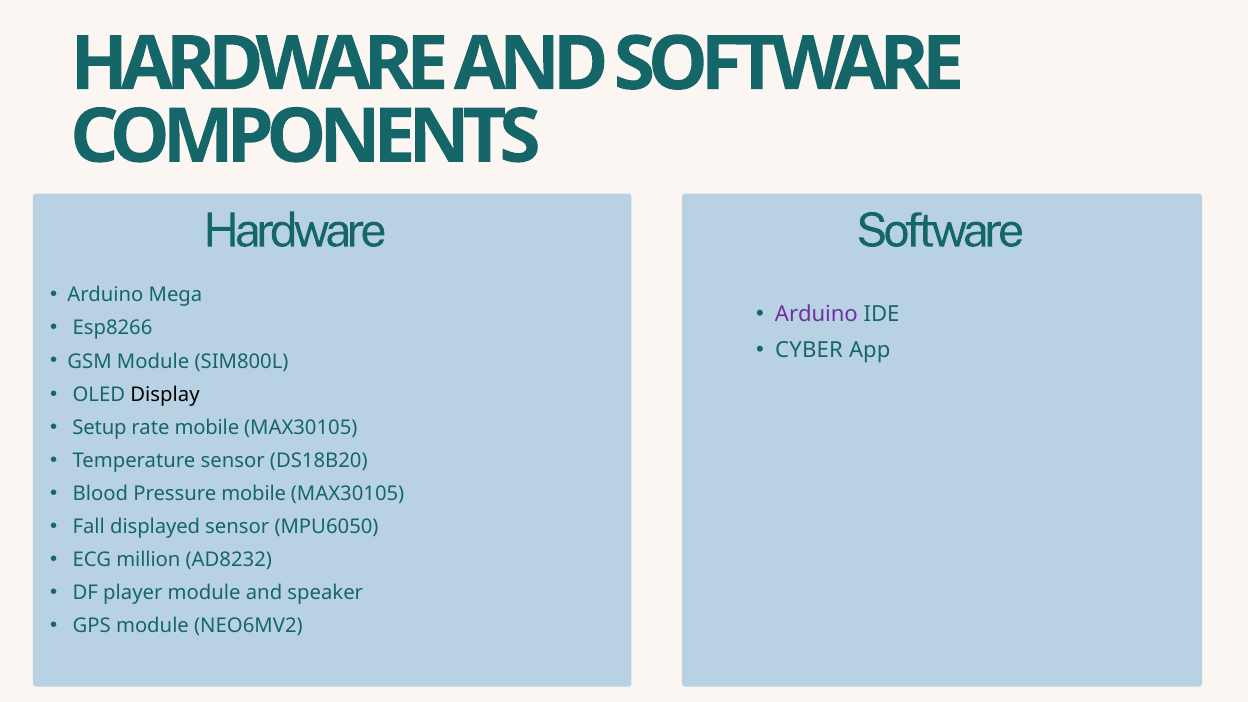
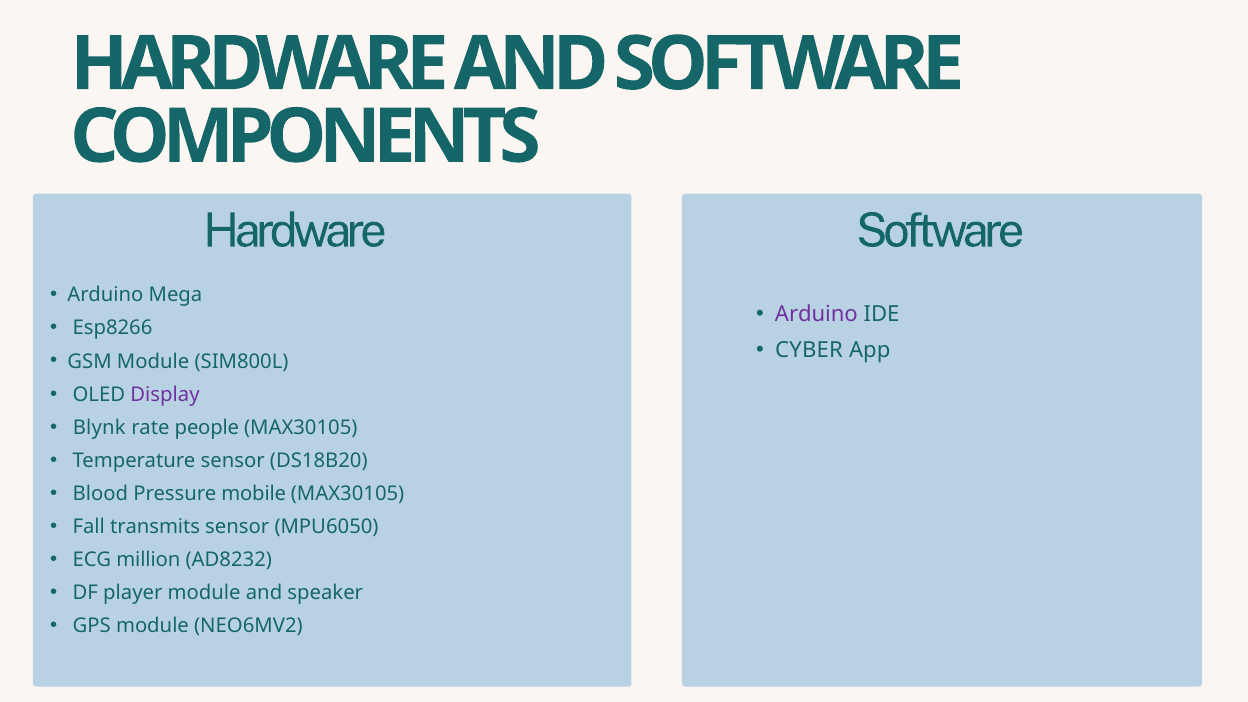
Display colour: black -> purple (165, 394)
Setup: Setup -> Blynk (99, 428)
rate mobile: mobile -> people (207, 428)
displayed: displayed -> transmits (155, 527)
